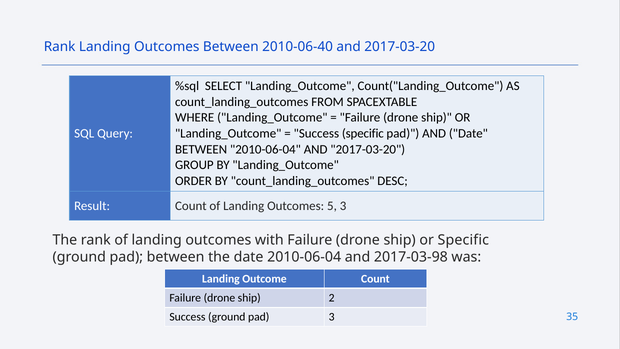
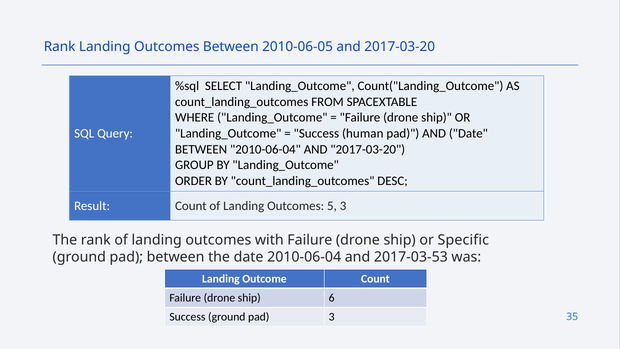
2010-06-40: 2010-06-40 -> 2010-06-05 (298, 47)
Success specific: specific -> human (363, 133)
2017-03-98: 2017-03-98 -> 2017-03-53 (411, 257)
2: 2 -> 6 (332, 298)
